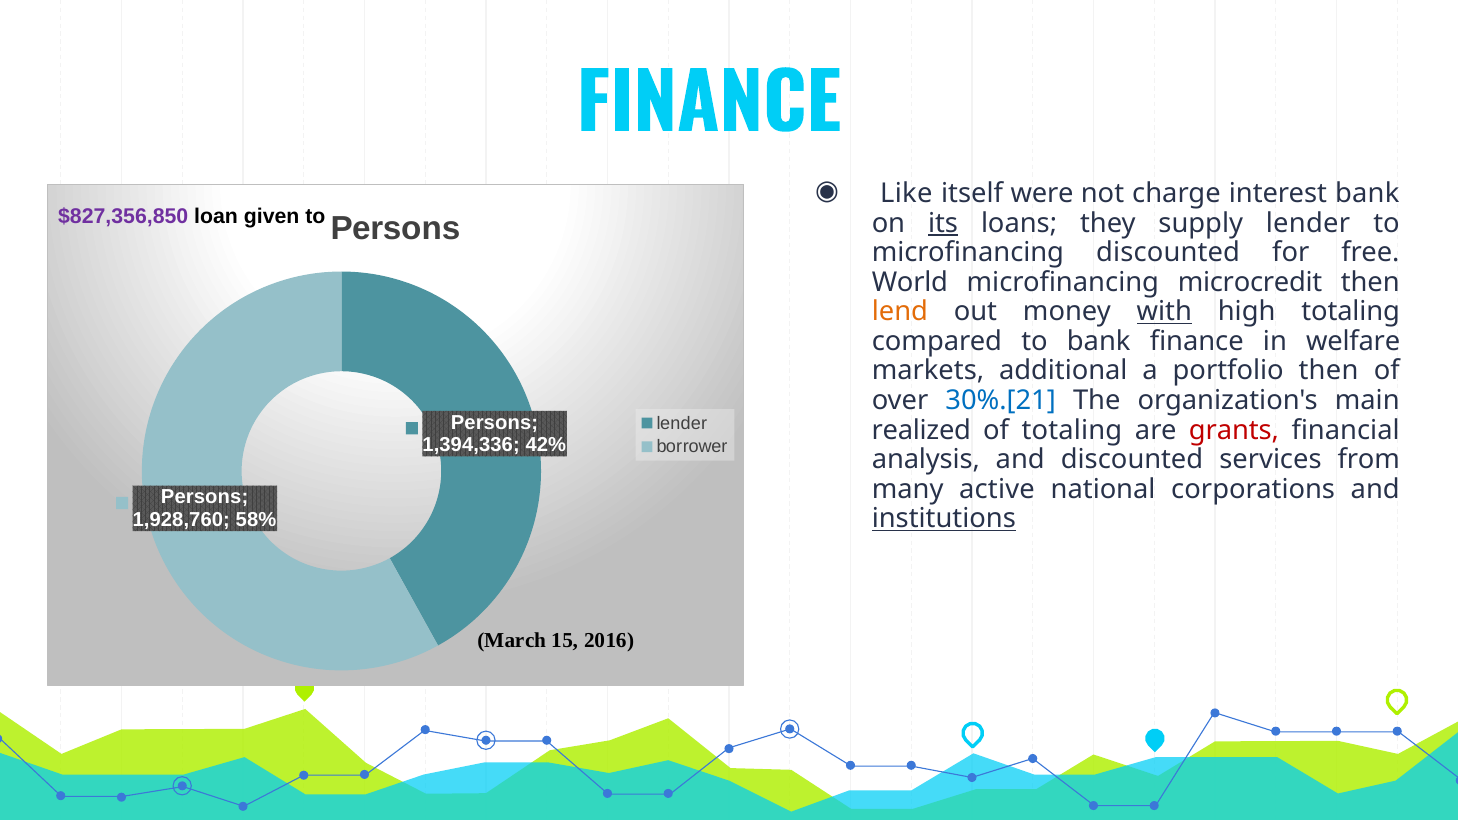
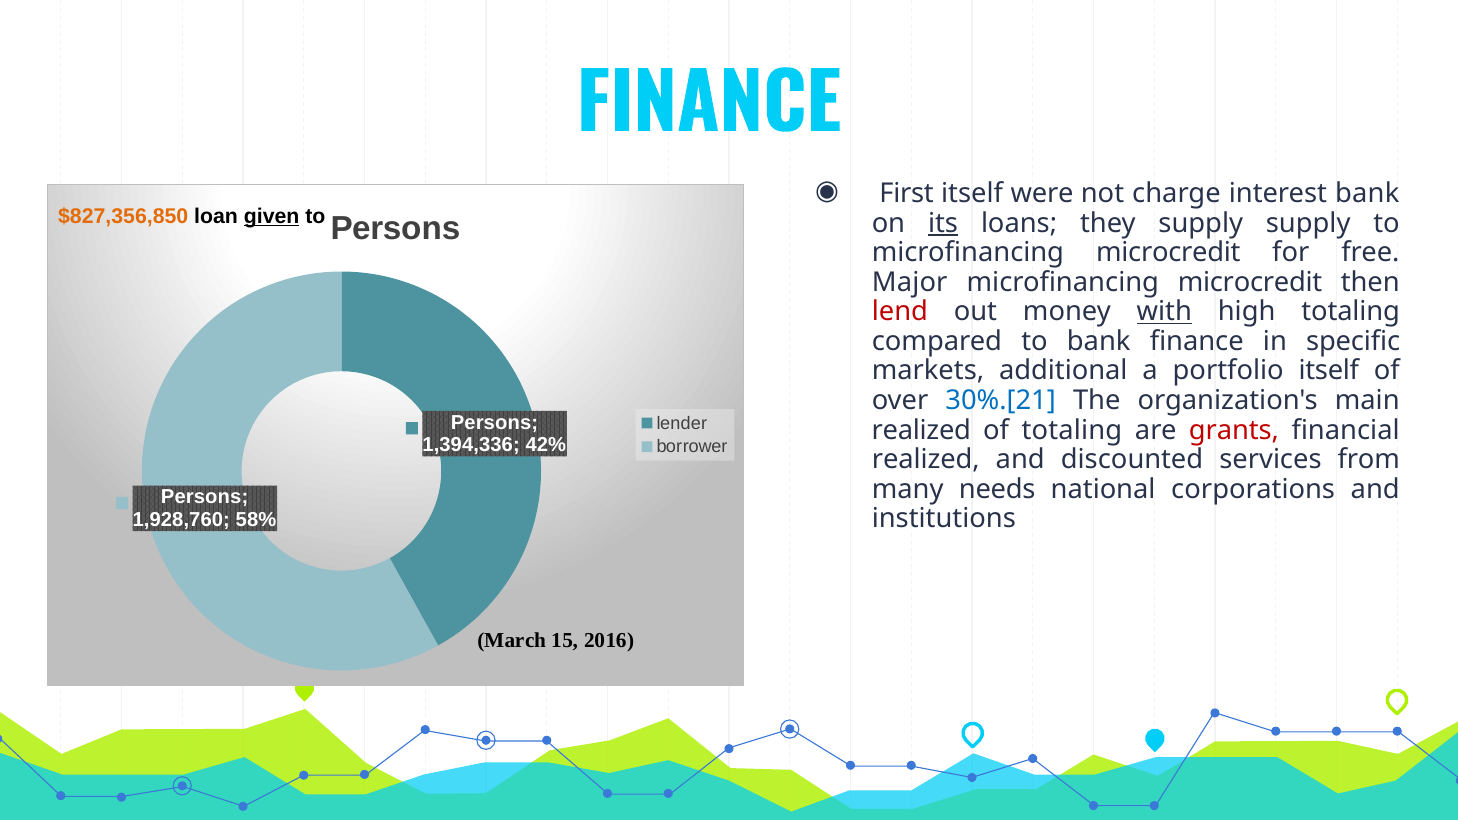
Like: Like -> First (907, 194)
$827,356,850 colour: purple -> orange (123, 217)
given underline: none -> present (272, 217)
supply lender: lender -> supply (1308, 223)
discounted: discounted -> microcredit (1168, 253)
World: World -> Major (910, 282)
lend colour: orange -> red (900, 312)
welfare: welfare -> specific (1353, 341)
portfolio then: then -> itself (1329, 371)
analysis: analysis -> realized (926, 460)
active: active -> needs (997, 489)
institutions underline: present -> none (944, 519)
